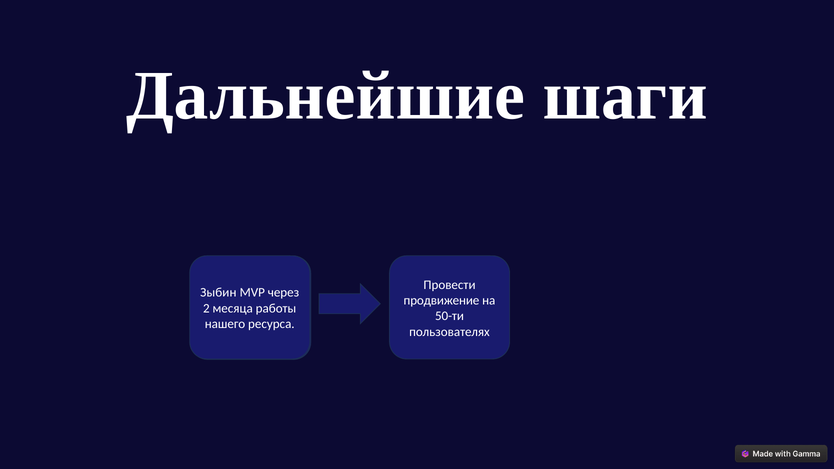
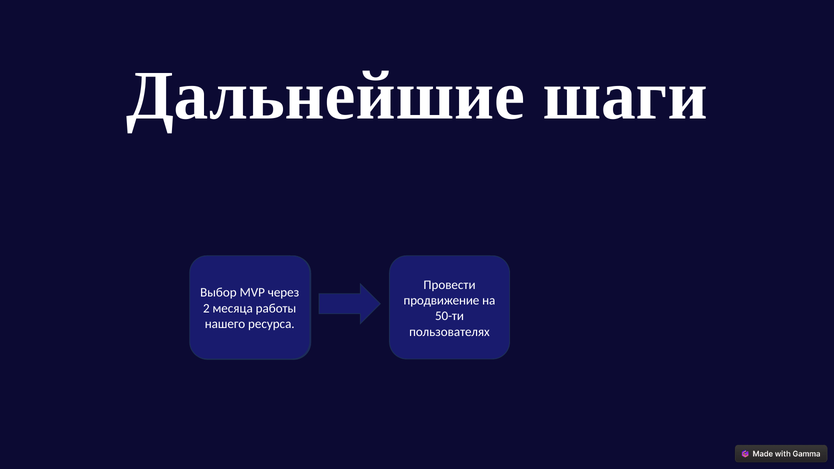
Зыбин: Зыбин -> Выбор (218, 293)
